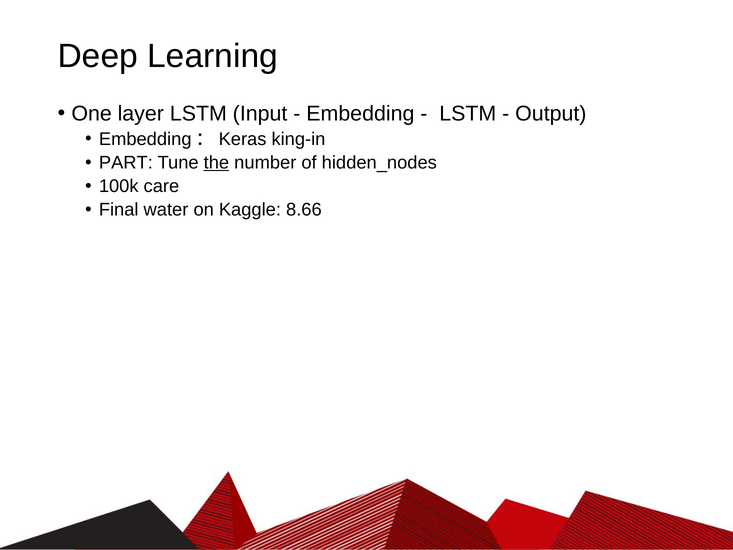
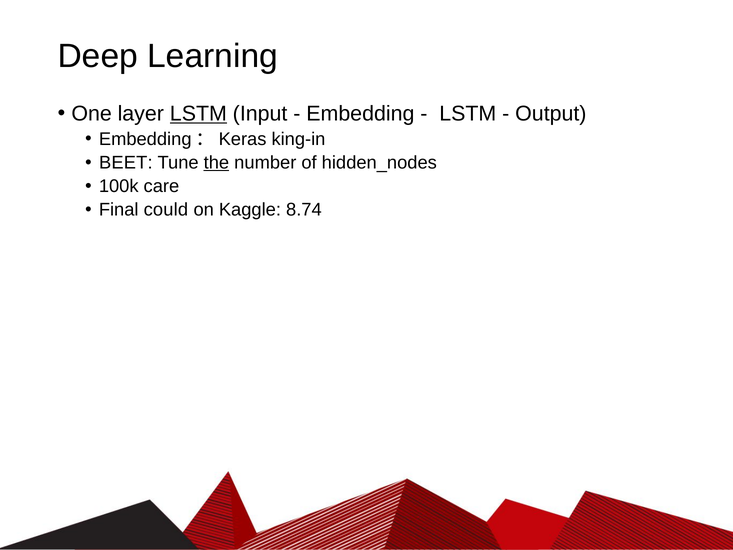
LSTM underline: none -> present (198, 114)
PART: PART -> BEET (126, 163)
water: water -> could (166, 210)
8.66: 8.66 -> 8.74 (304, 210)
